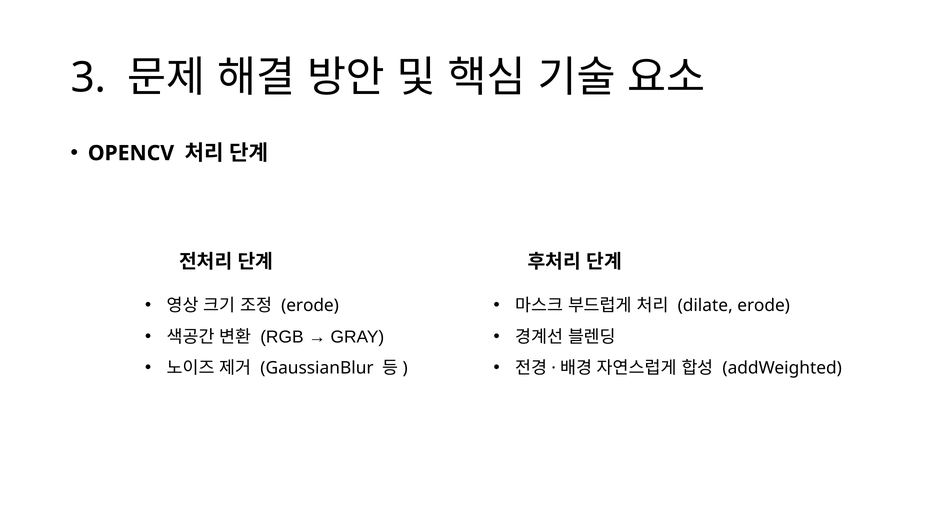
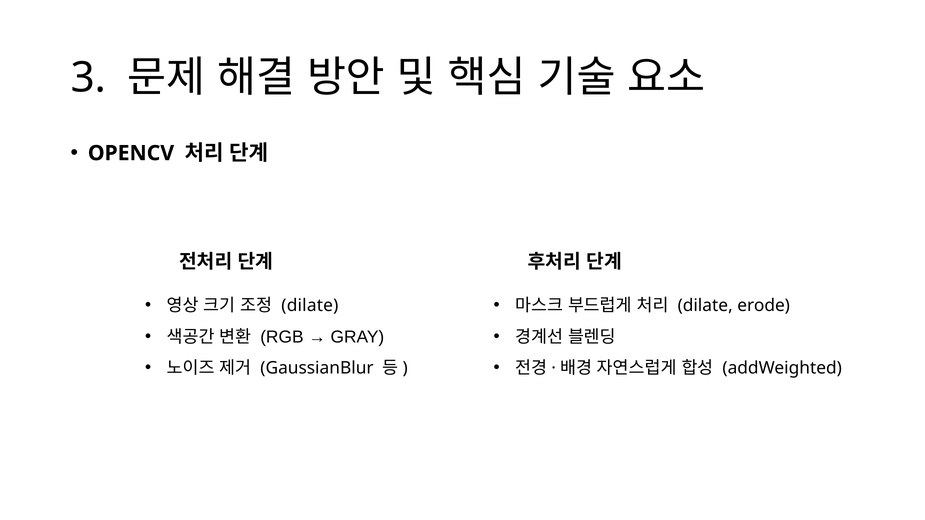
erode: erode -> dilate (310, 306)
